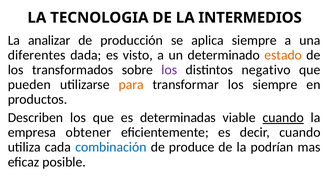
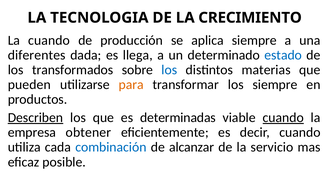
INTERMEDIOS: INTERMEDIOS -> CRECIMIENTO (250, 18)
La analizar: analizar -> cuando (49, 40)
visto: visto -> llega (138, 55)
estado colour: orange -> blue (283, 55)
los colour: purple -> blue (169, 70)
negativo: negativo -> materias (266, 70)
Describen underline: none -> present (35, 118)
produce: produce -> alcanzar (192, 147)
podrían: podrían -> servicio (272, 147)
